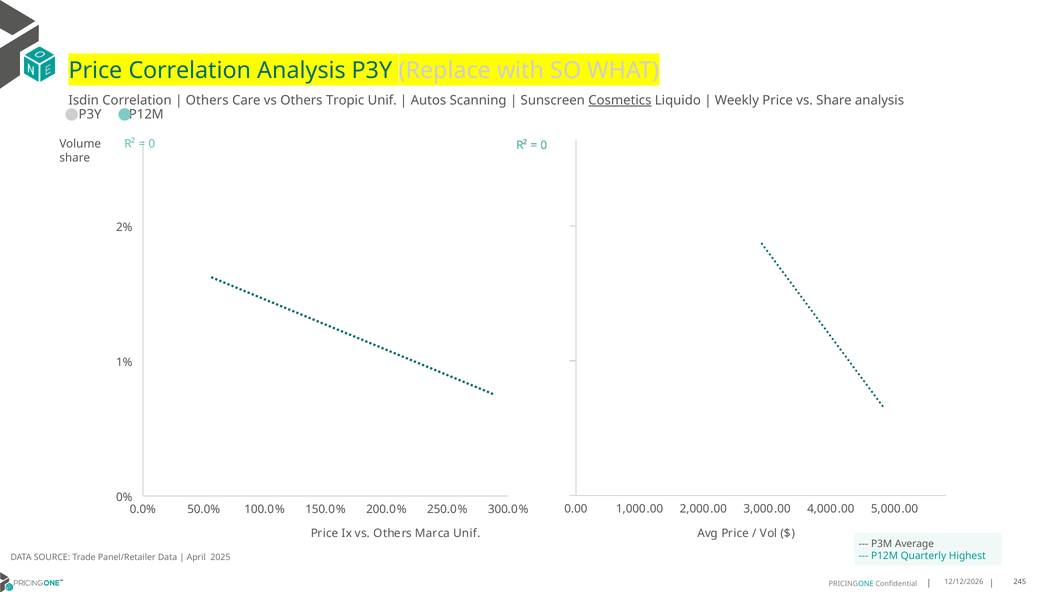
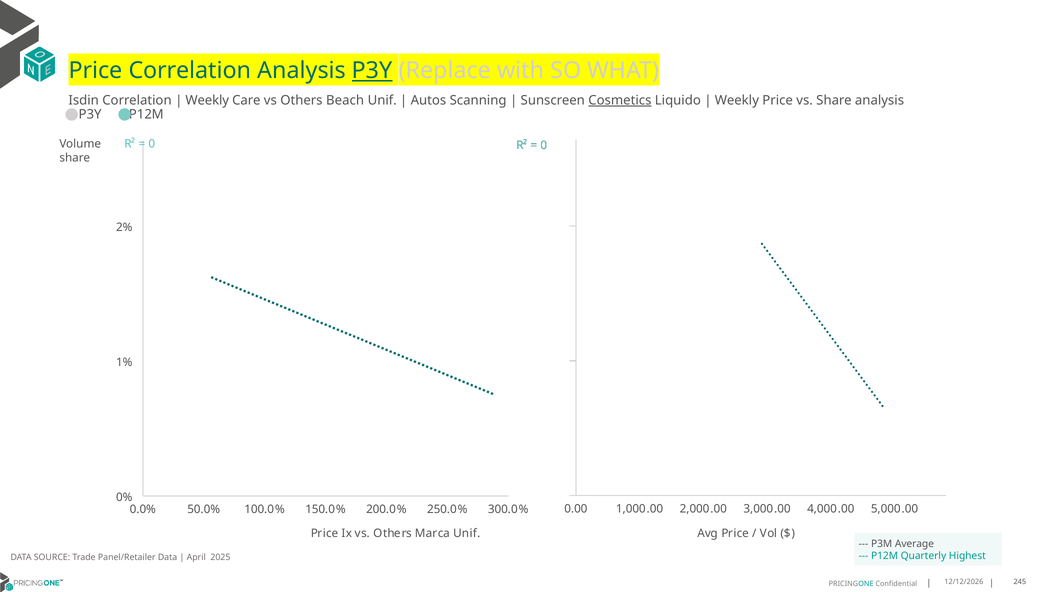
P3Y underline: none -> present (372, 71)
Others: Others -> Weekly (207, 100)
Tropic: Tropic -> Beach (345, 100)
